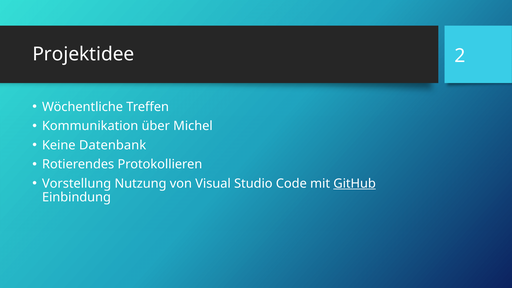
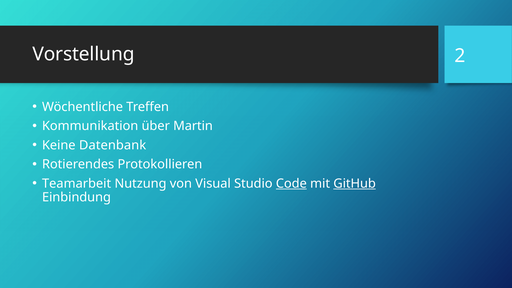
Projektidee: Projektidee -> Vorstellung (83, 54)
Michel: Michel -> Martin (193, 126)
Vorstellung: Vorstellung -> Teamarbeit (77, 184)
Code underline: none -> present (291, 184)
